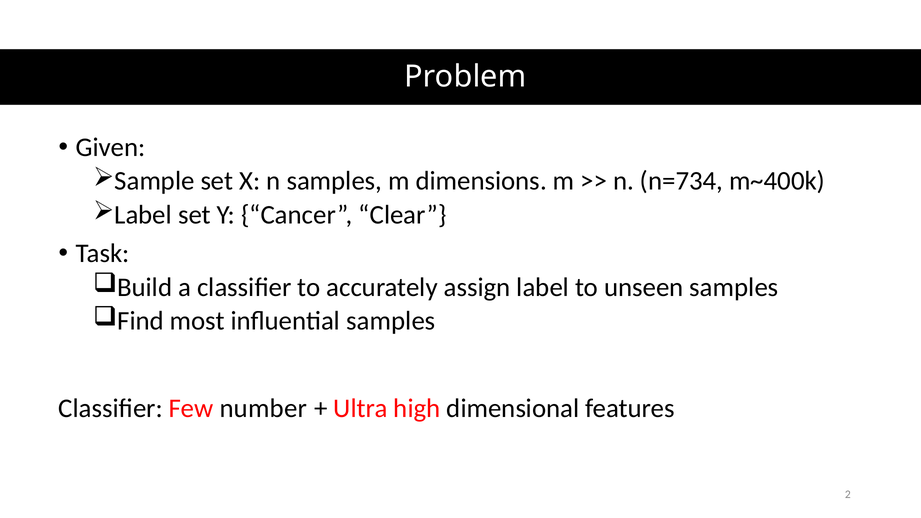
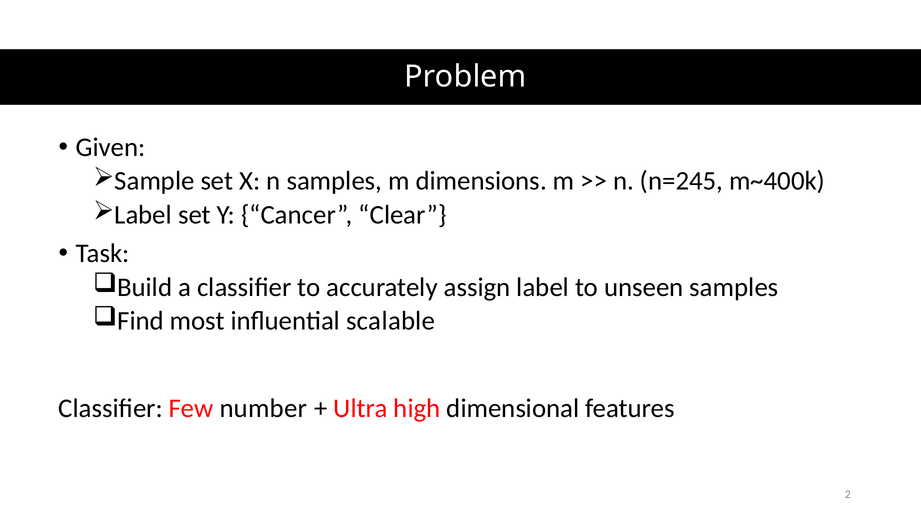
n=734: n=734 -> n=245 (681, 181)
influential samples: samples -> scalable (391, 321)
